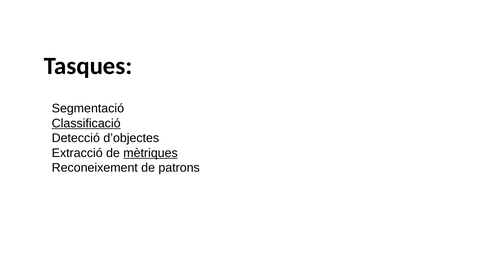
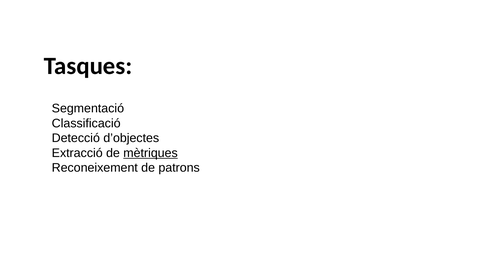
Classificació underline: present -> none (86, 123)
